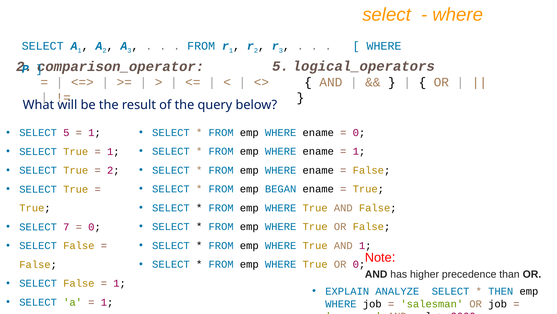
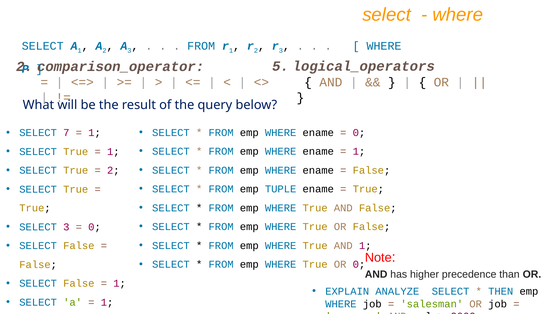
SELECT 5: 5 -> 7 (66, 133)
BEGAN: BEGAN -> TUPLE (281, 189)
SELECT 7: 7 -> 3 (66, 226)
